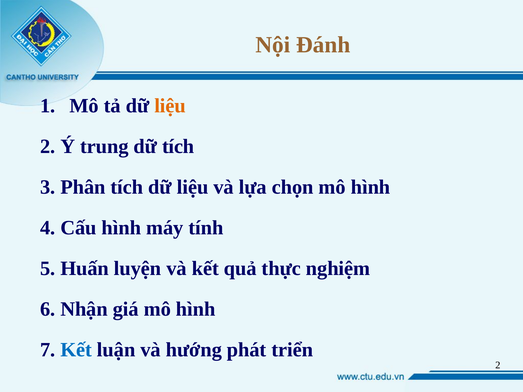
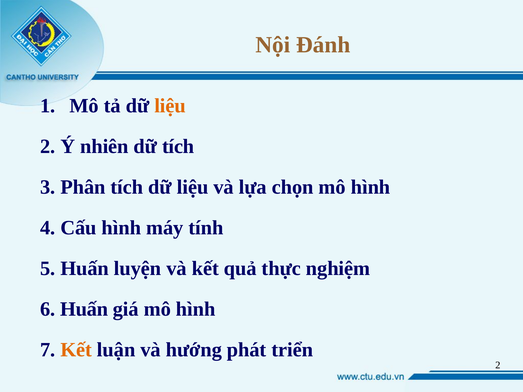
trung: trung -> nhiên (104, 147)
6 Nhận: Nhận -> Huấn (84, 309)
Kết colour: blue -> orange (76, 350)
